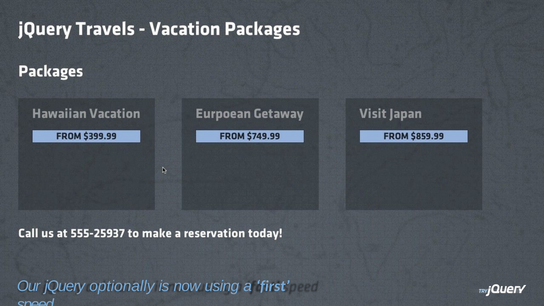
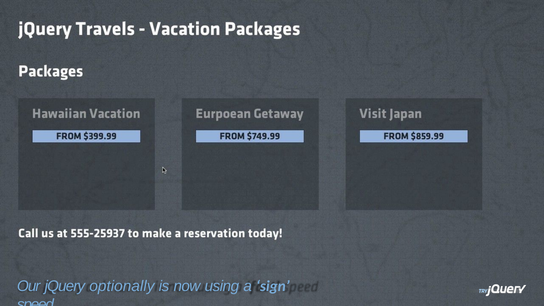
first: first -> sign (273, 286)
